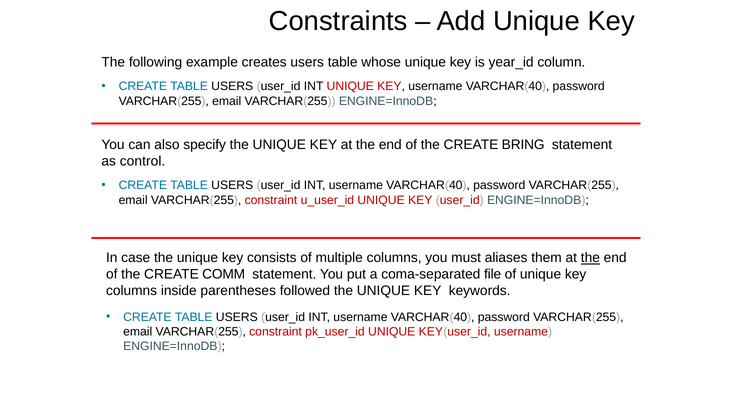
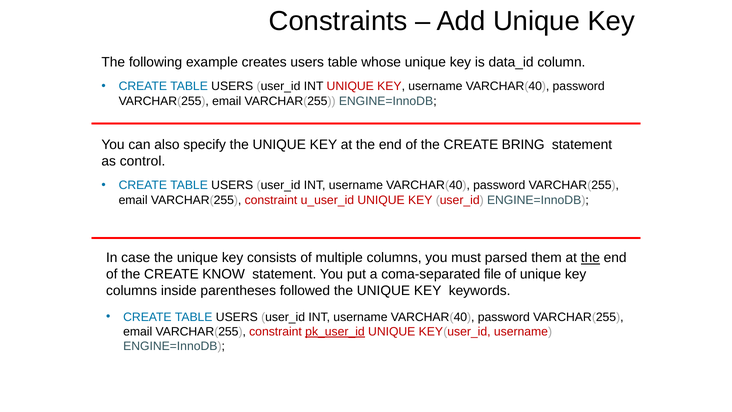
year_id: year_id -> data_id (511, 62)
aliases: aliases -> parsed (506, 258)
COMM: COMM -> KNOW (224, 274)
pk_user_id underline: none -> present (335, 332)
